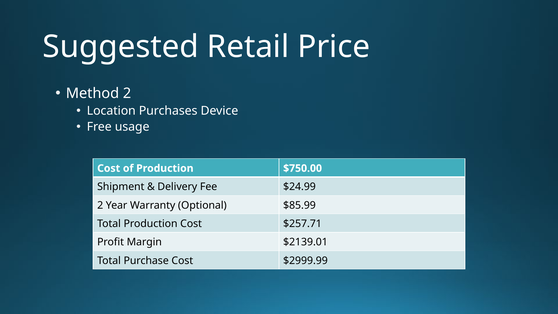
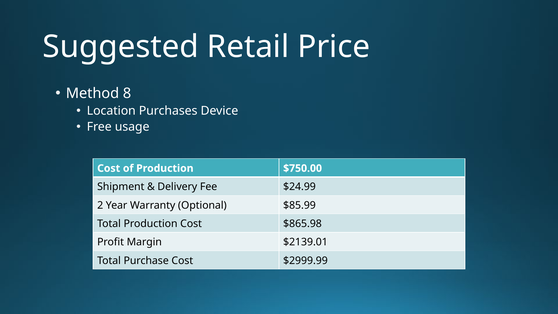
Method 2: 2 -> 8 (127, 93)
$257.71: $257.71 -> $865.98 (302, 224)
